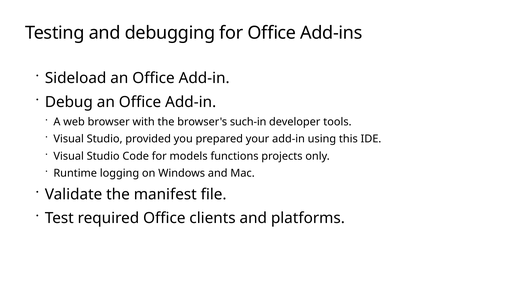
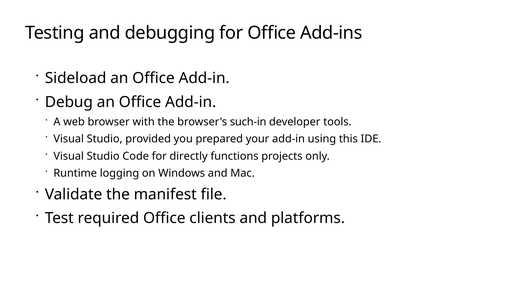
models: models -> directly (189, 156)
